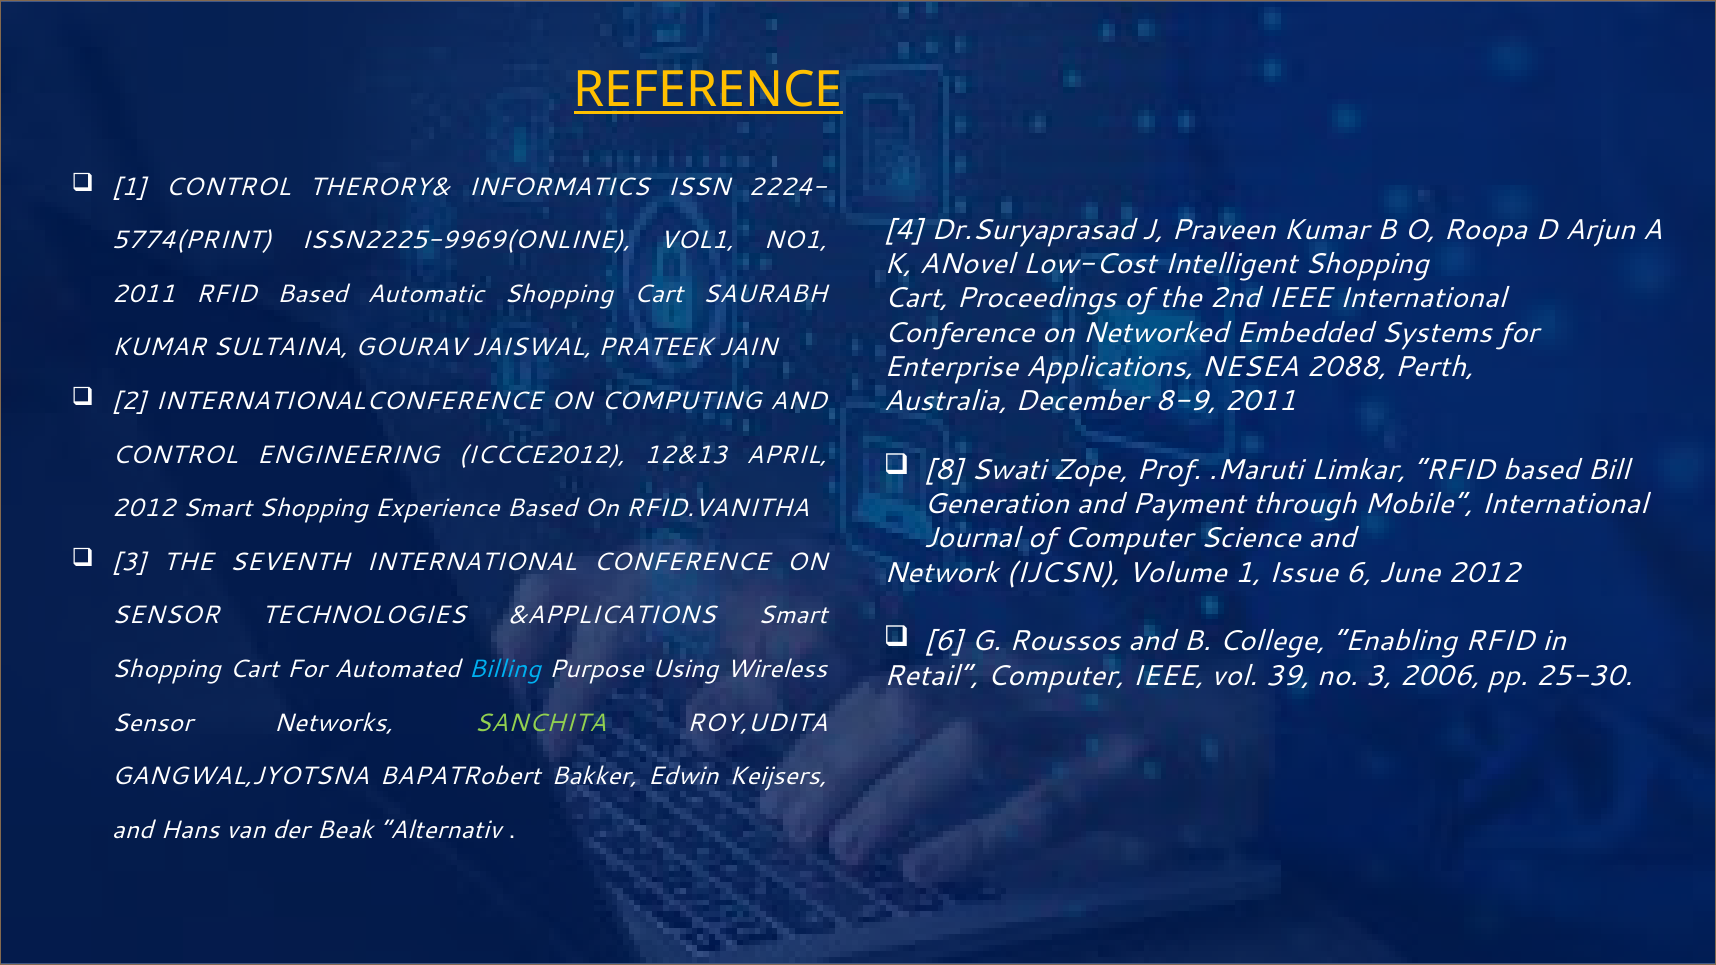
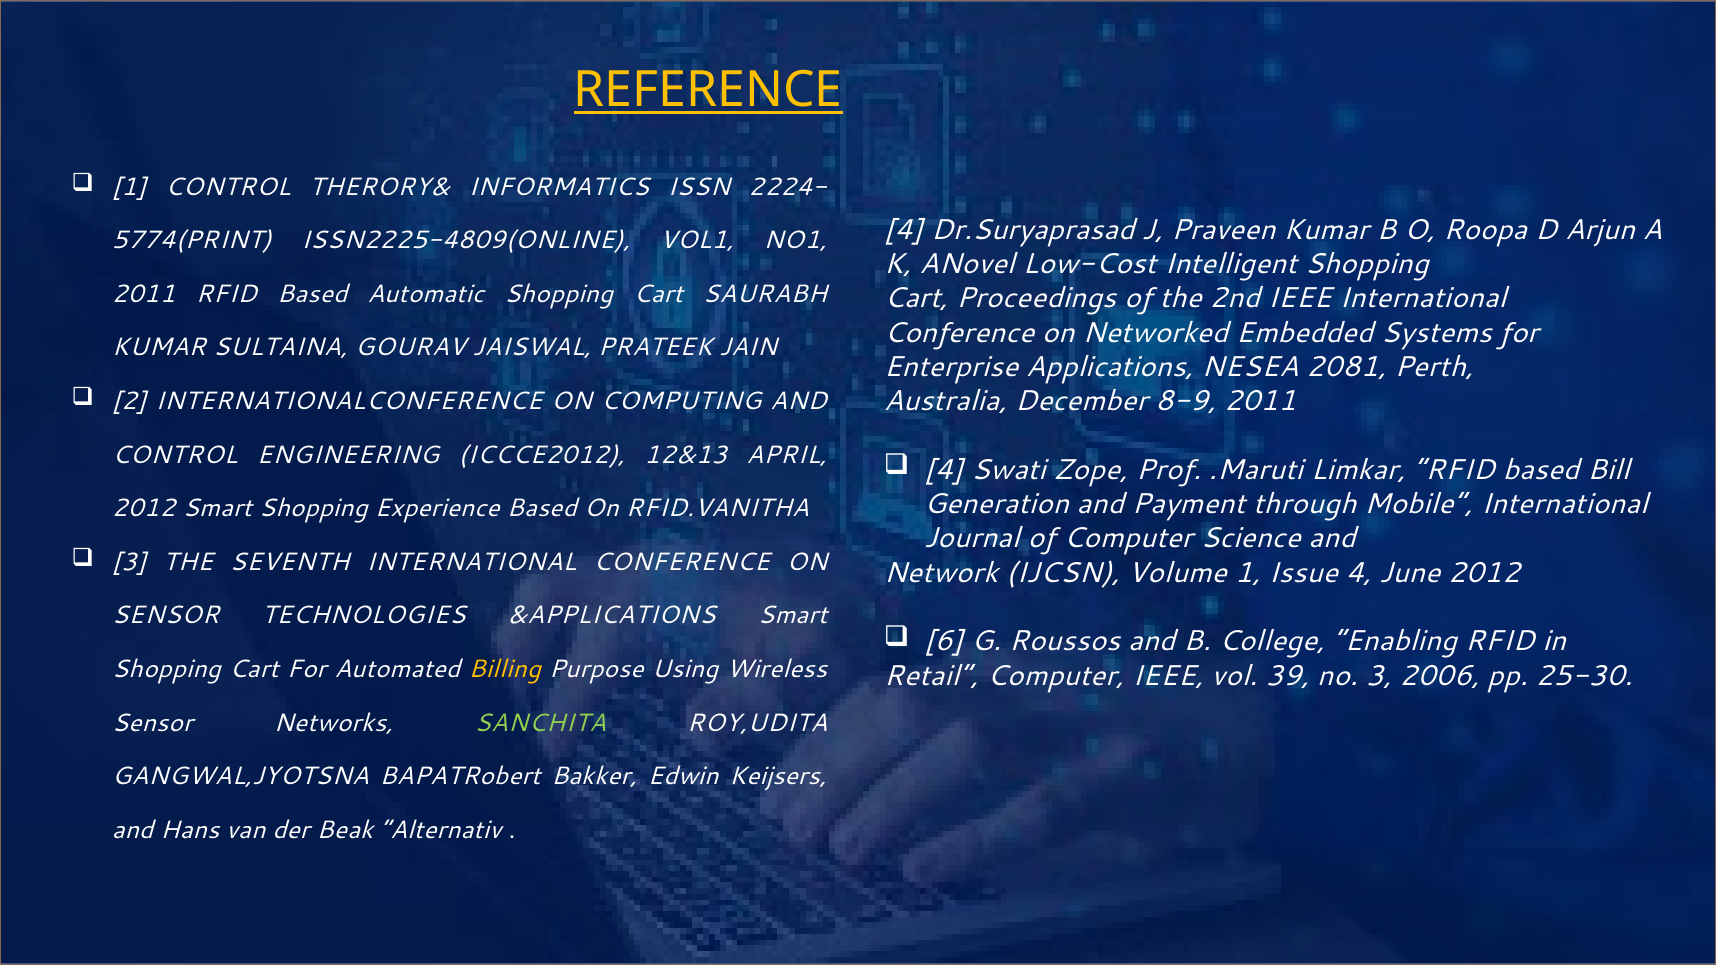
ISSN2225-9969(ONLINE: ISSN2225-9969(ONLINE -> ISSN2225-4809(ONLINE (466, 241)
2088: 2088 -> 2081 (1346, 367)
8: 8 -> 4 (944, 470)
Issue 6: 6 -> 4 (1359, 573)
Billing colour: light blue -> yellow (505, 669)
